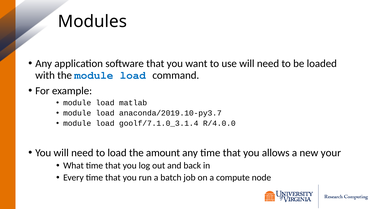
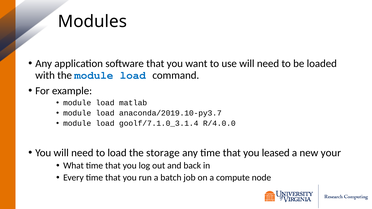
amount: amount -> storage (163, 153)
allows: allows -> leased (276, 153)
